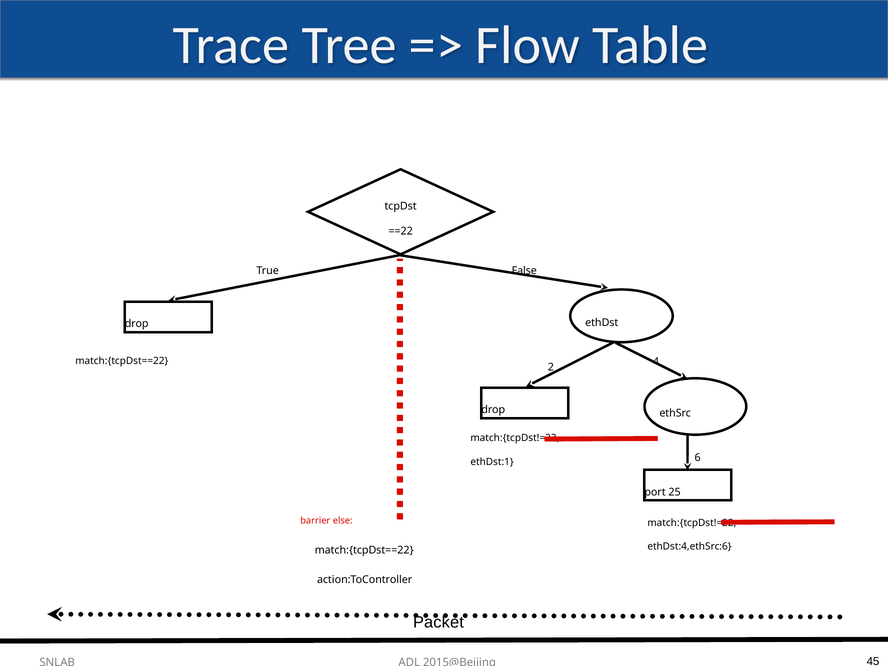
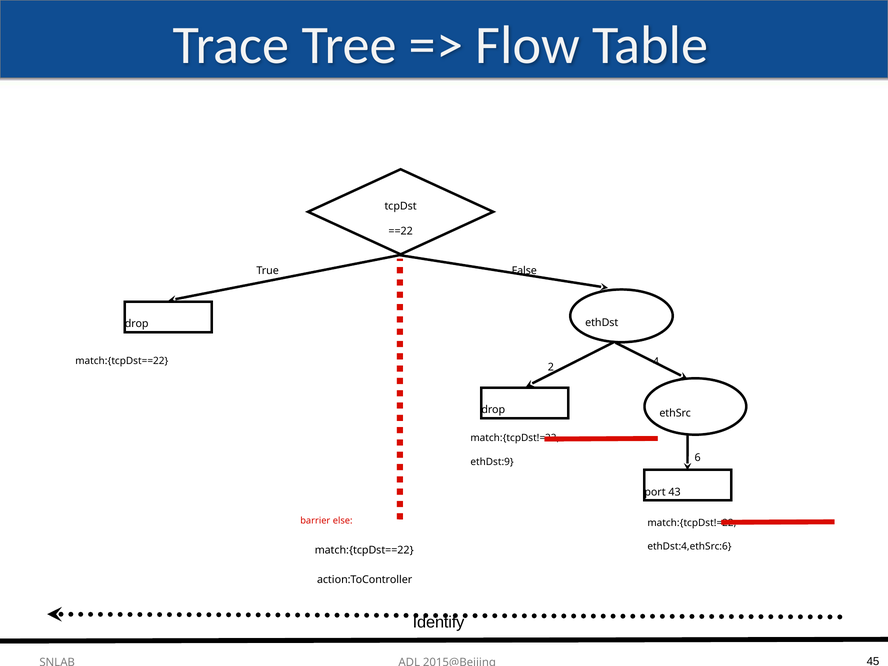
ethDst:1: ethDst:1 -> ethDst:9 (492, 462)
25: 25 -> 43 (675, 492)
Packet: Packet -> Identify (439, 622)
